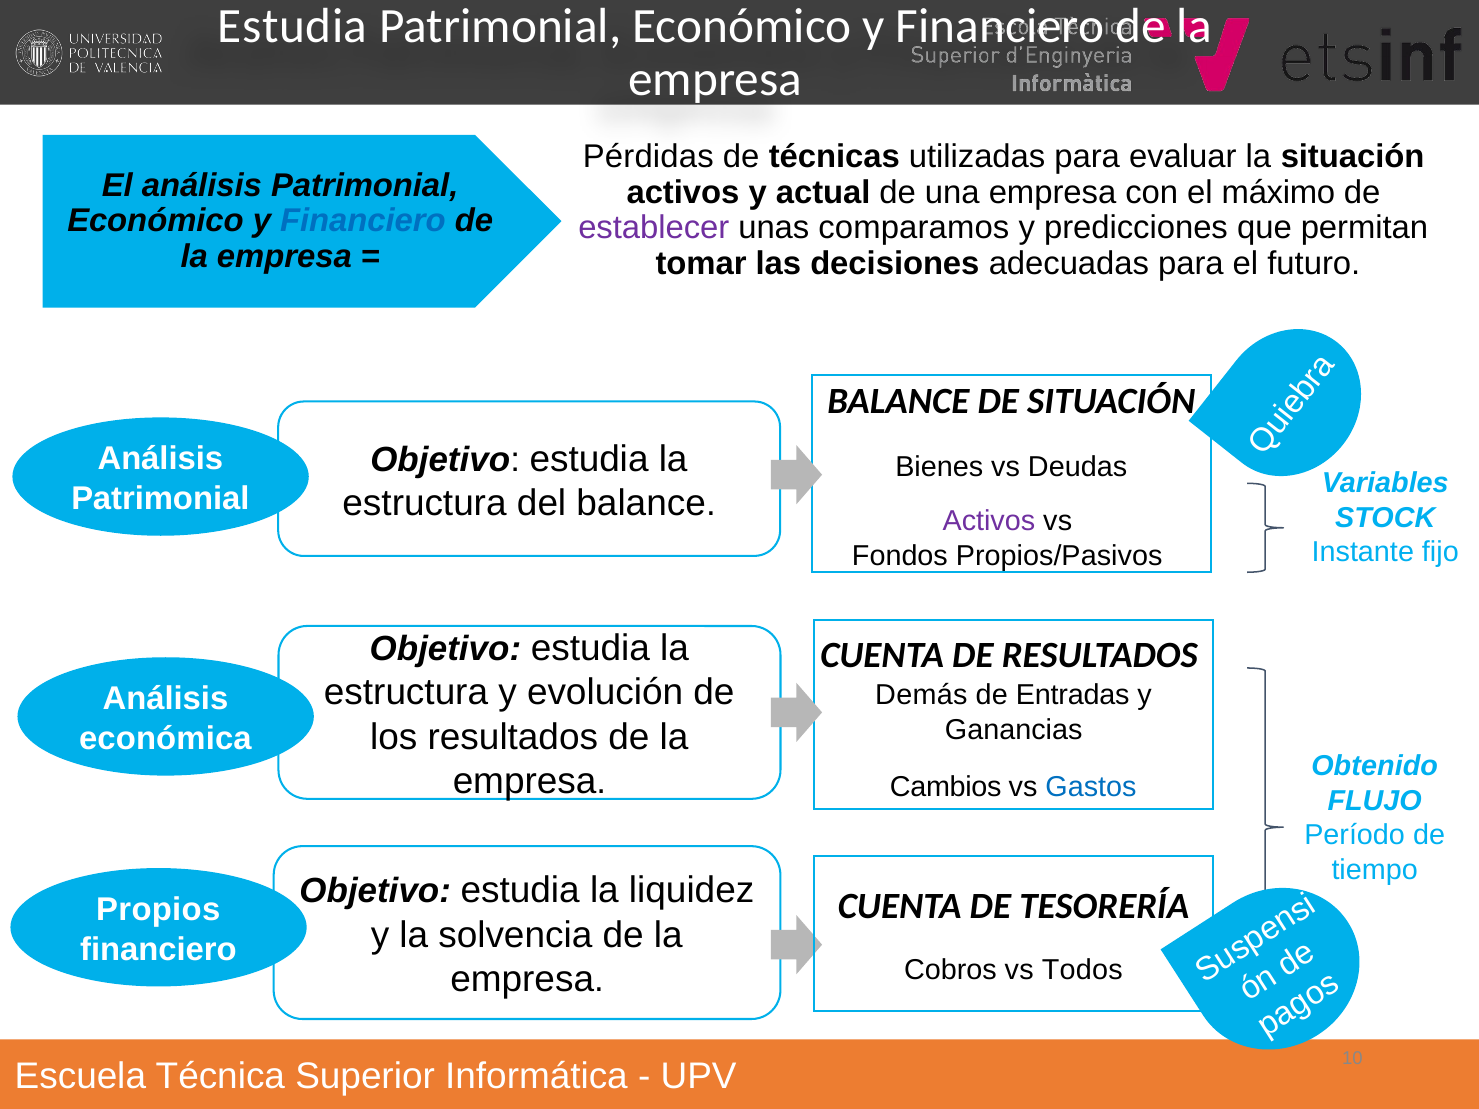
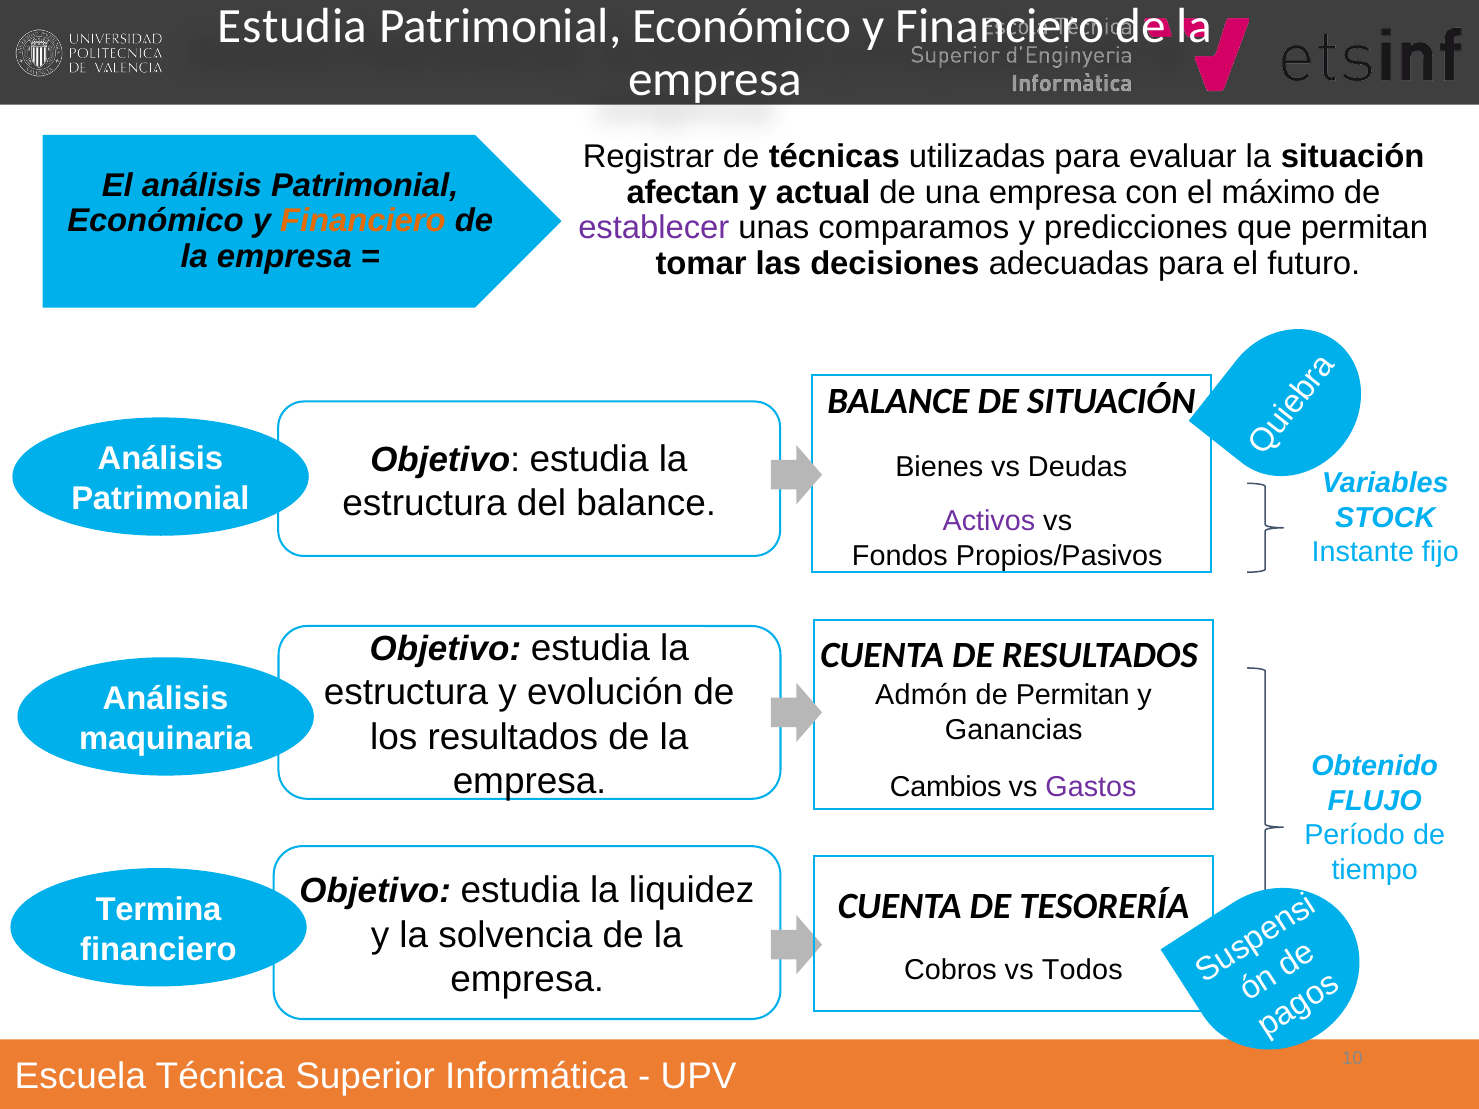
Pérdidas: Pérdidas -> Registrar (649, 157)
activos: activos -> afectan (683, 192)
Financiero colour: blue -> orange (363, 221)
Demás: Demás -> Admón (921, 696)
de Entradas: Entradas -> Permitan (1073, 696)
económica: económica -> maquinaria (166, 739)
Gastos colour: blue -> purple (1091, 787)
Propios: Propios -> Termina (159, 910)
